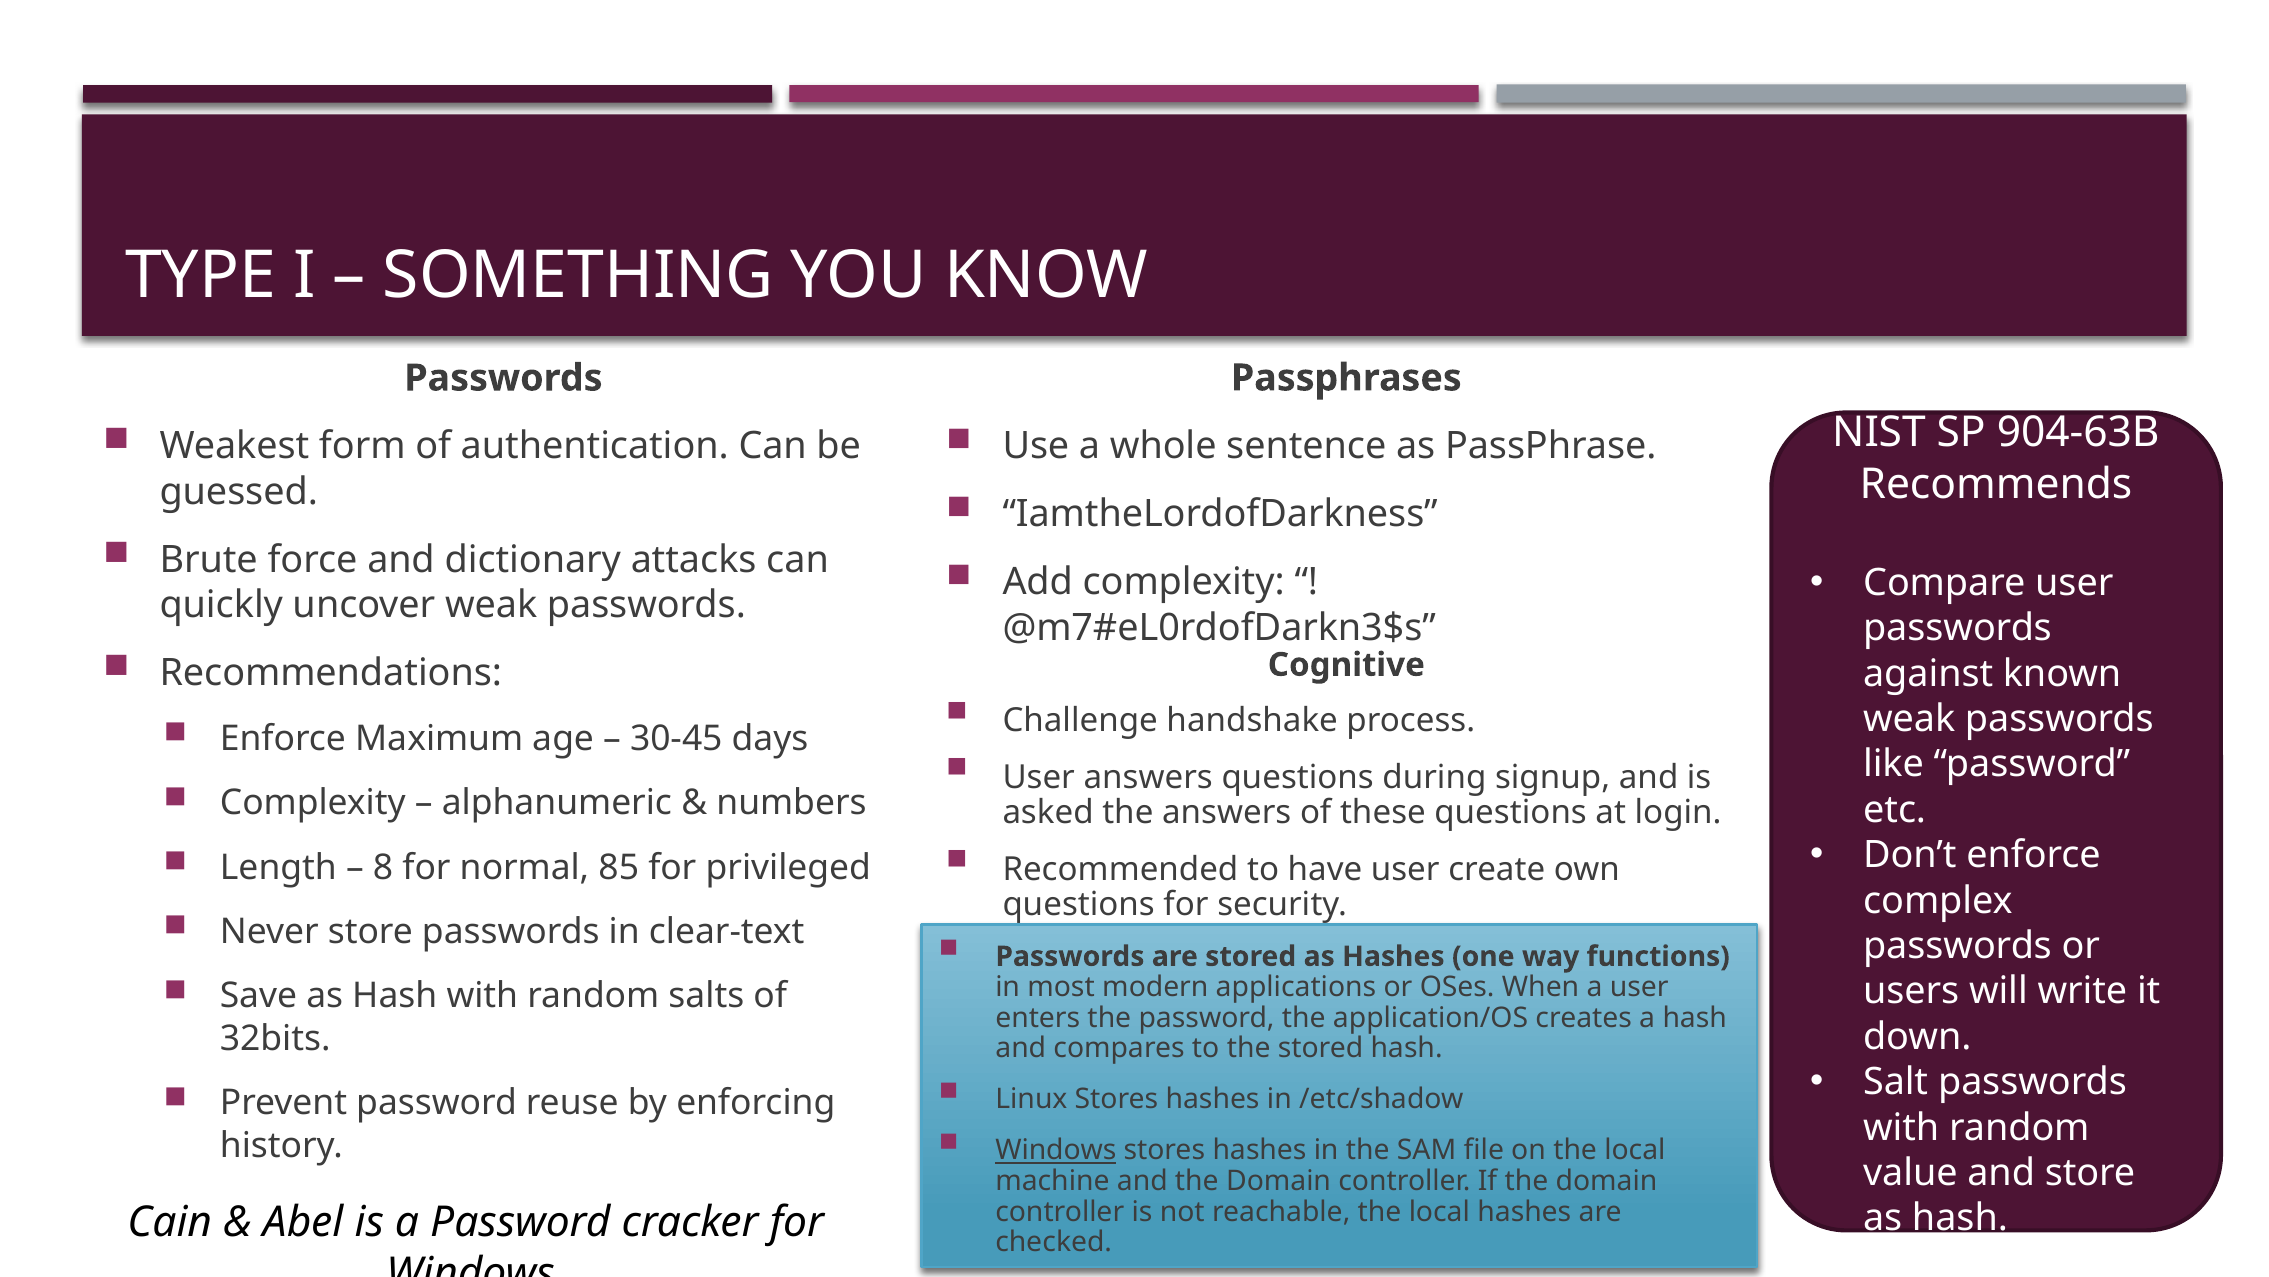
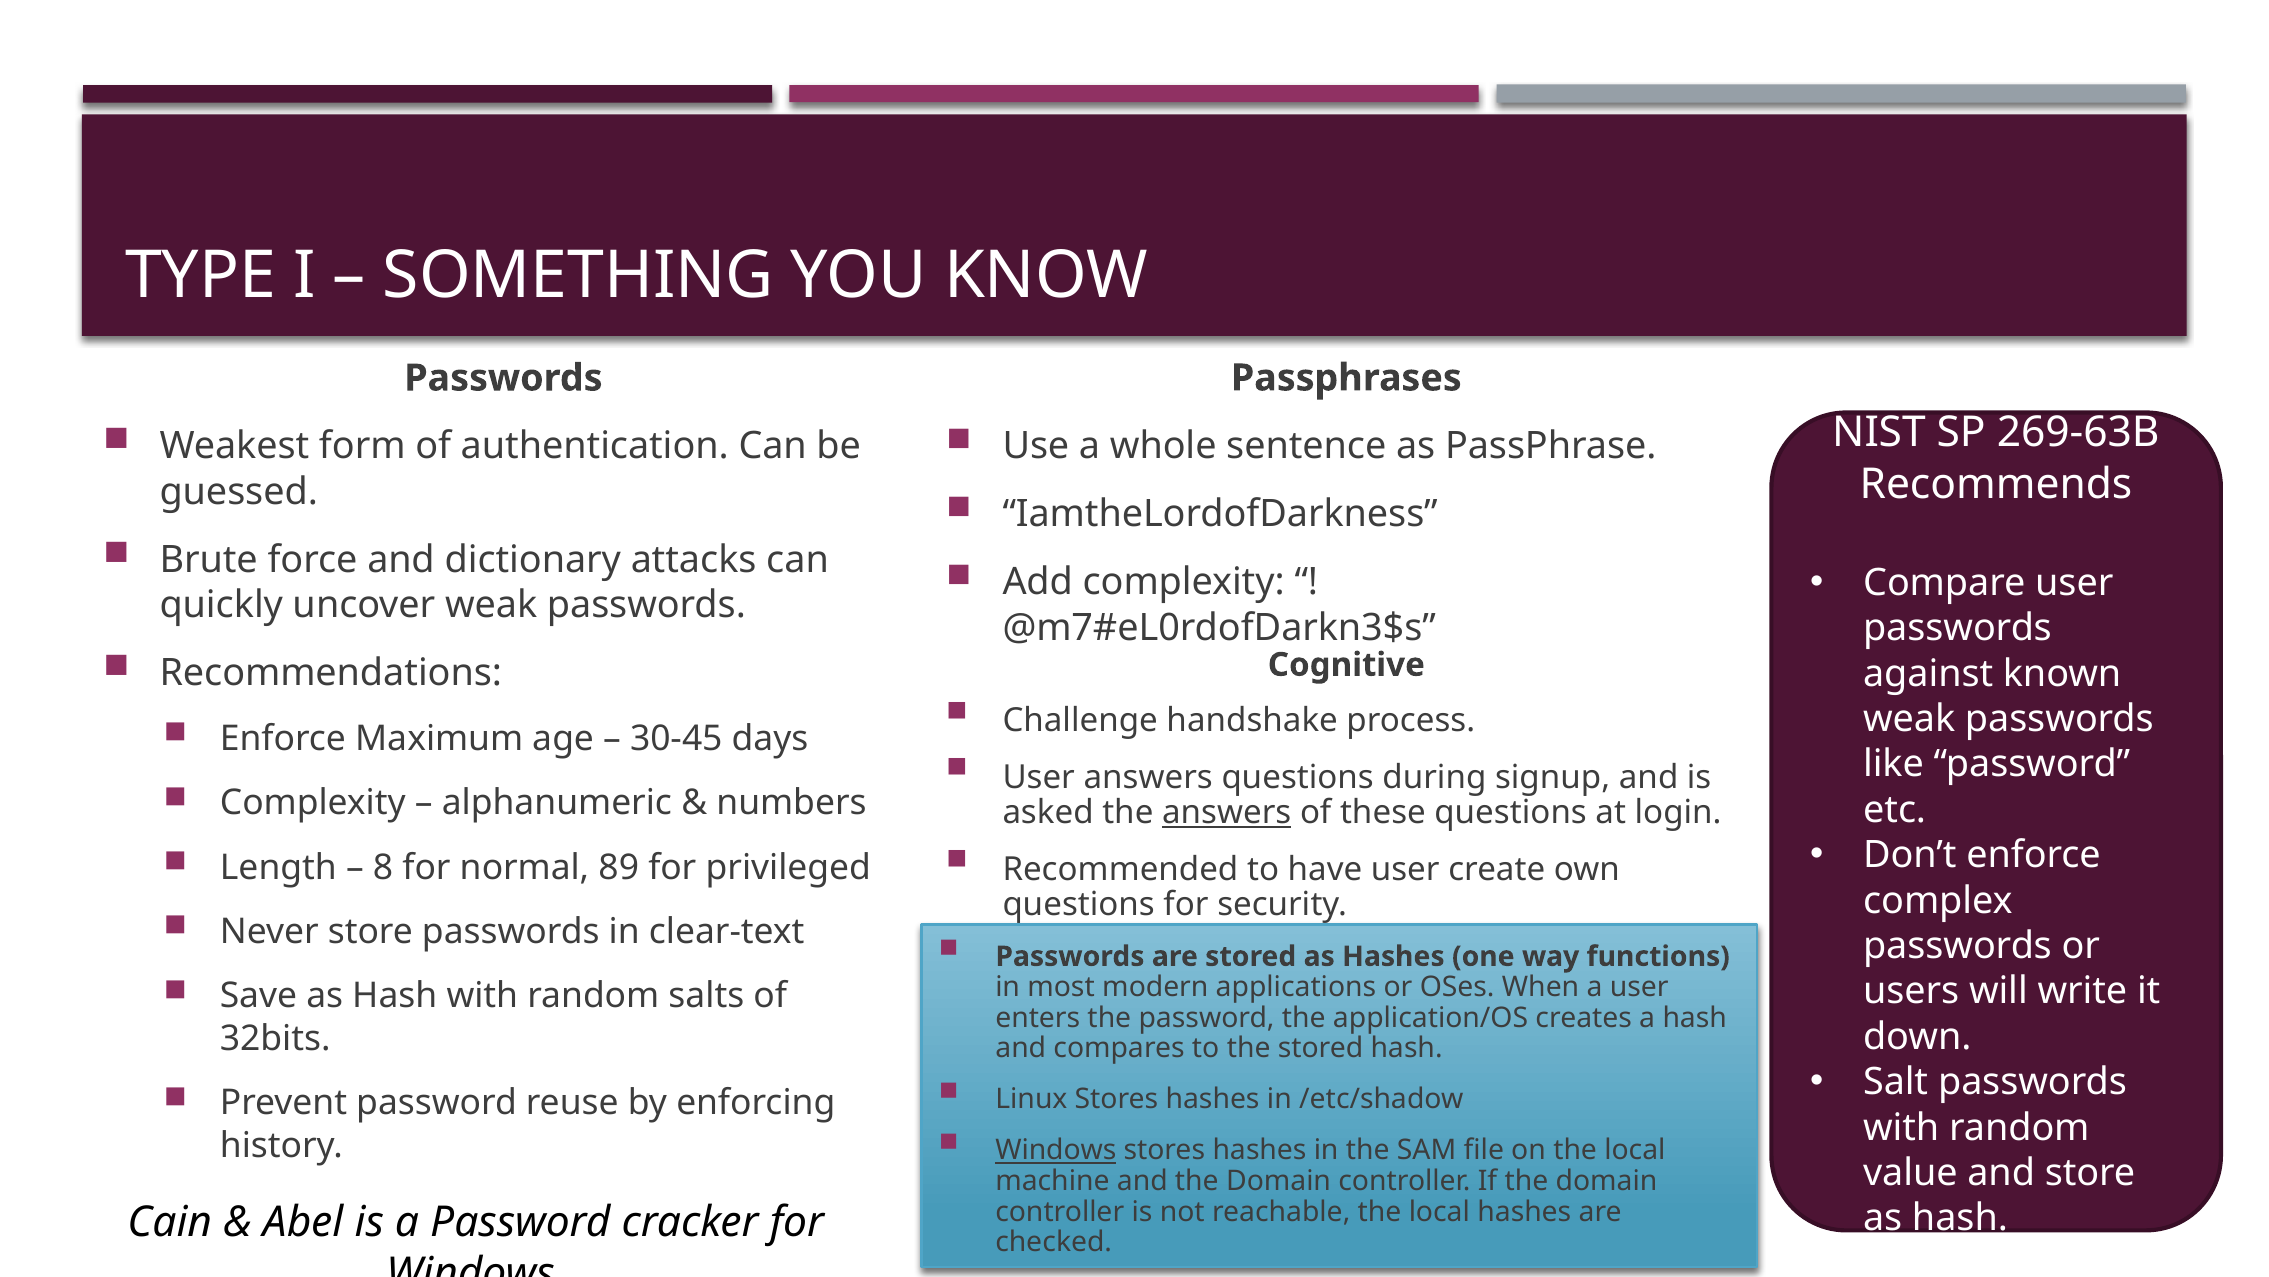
904-63B: 904-63B -> 269-63B (2078, 433)
answers underline: none -> present (1227, 813)
85: 85 -> 89 (619, 867)
